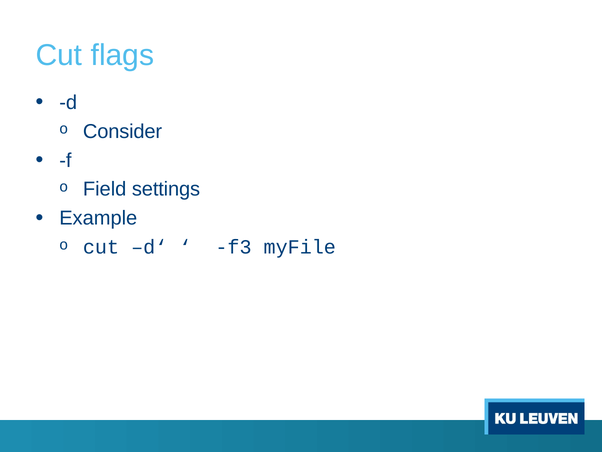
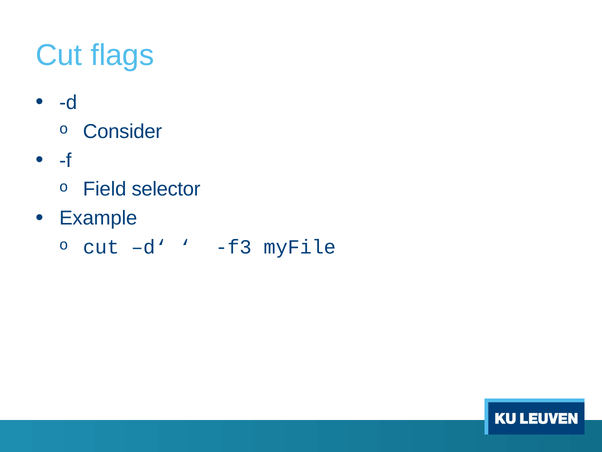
settings: settings -> selector (166, 189)
